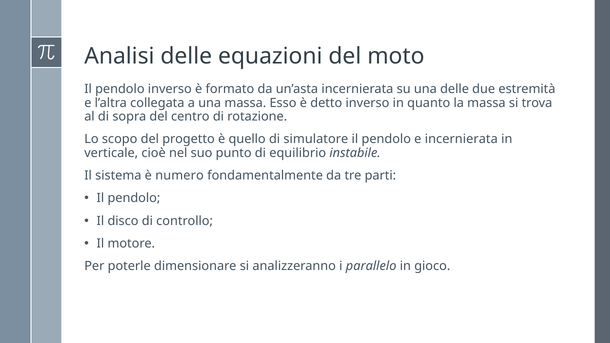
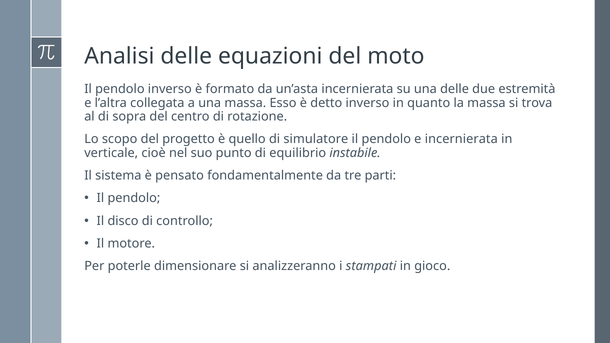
numero: numero -> pensato (180, 176)
parallelo: parallelo -> stampati (371, 266)
